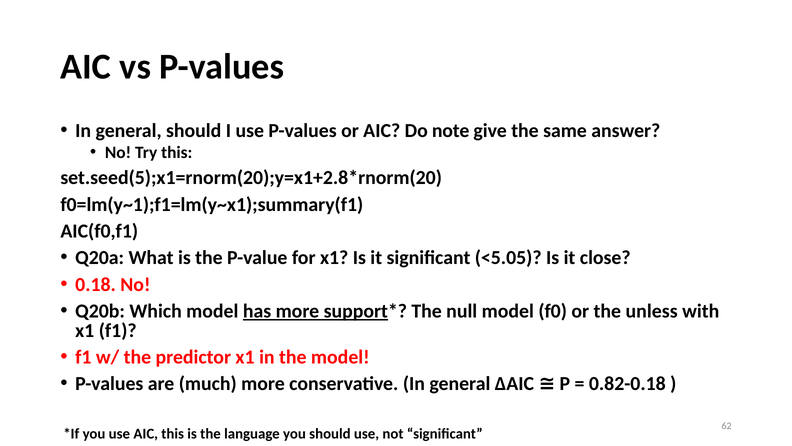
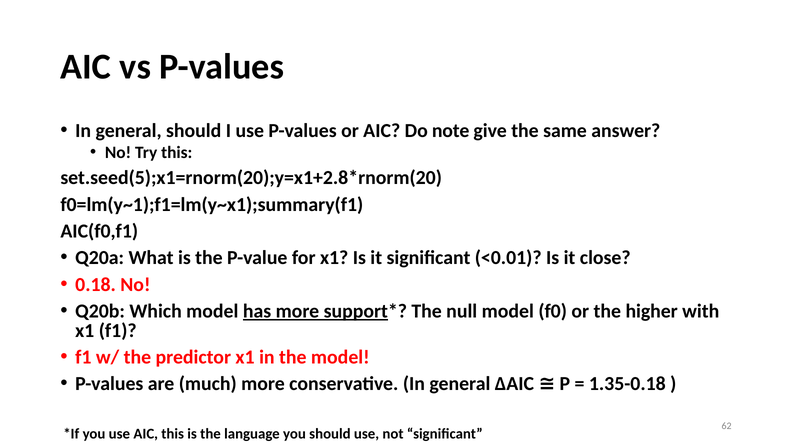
<5.05: <5.05 -> <0.01 (508, 258)
unless: unless -> higher (652, 311)
0.82-0.18: 0.82-0.18 -> 1.35-0.18 (627, 383)
